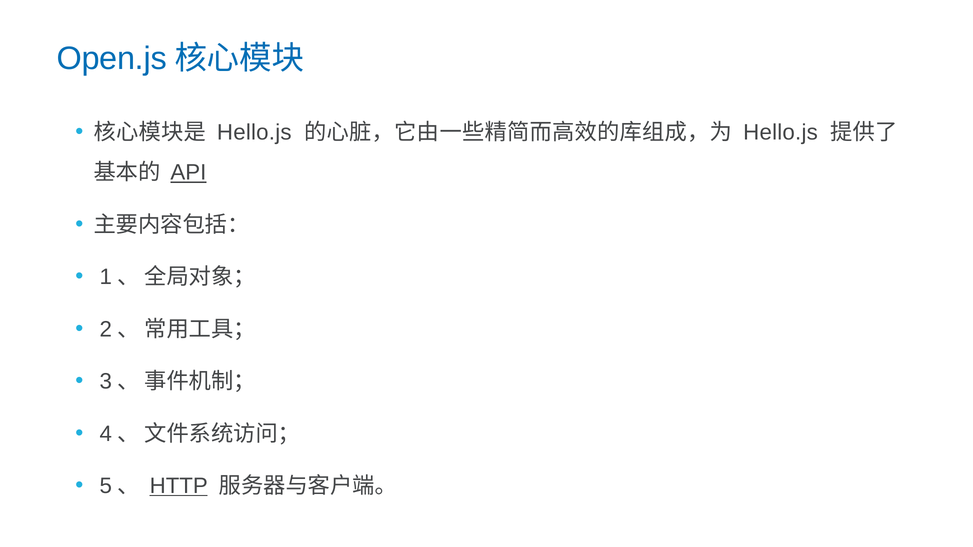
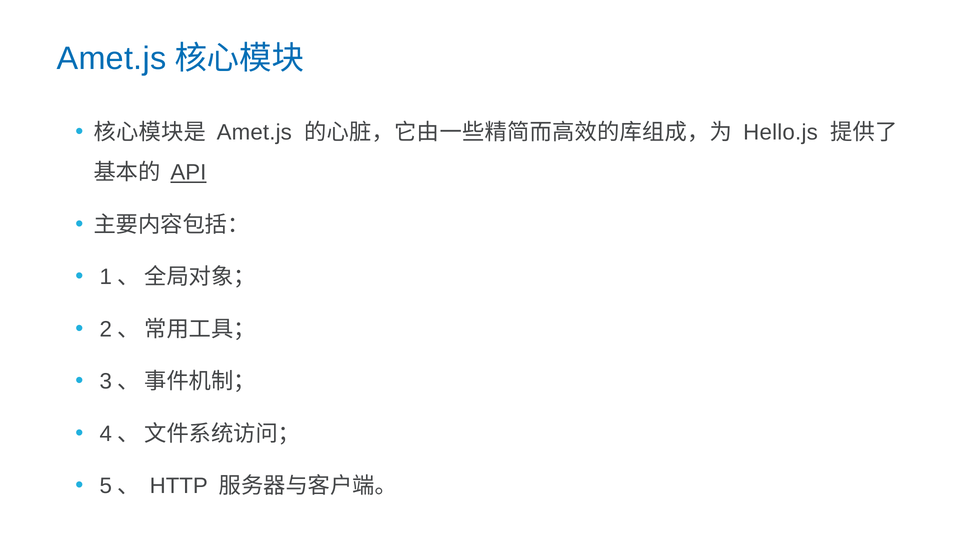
Open.js: Open.js -> Amet.js (112, 59)
Hello.js: Hello.js -> Amet.js (254, 133)
HTTP underline: present -> none (179, 486)
